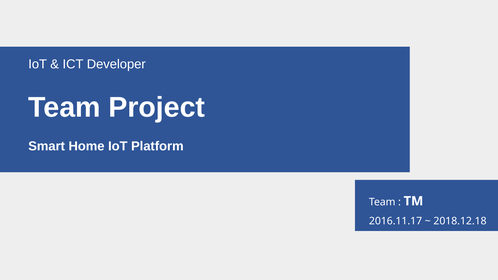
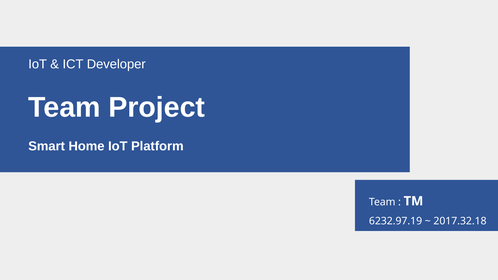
2016.11.17: 2016.11.17 -> 6232.97.19 (396, 221)
2018.12.18: 2018.12.18 -> 2017.32.18 (460, 221)
